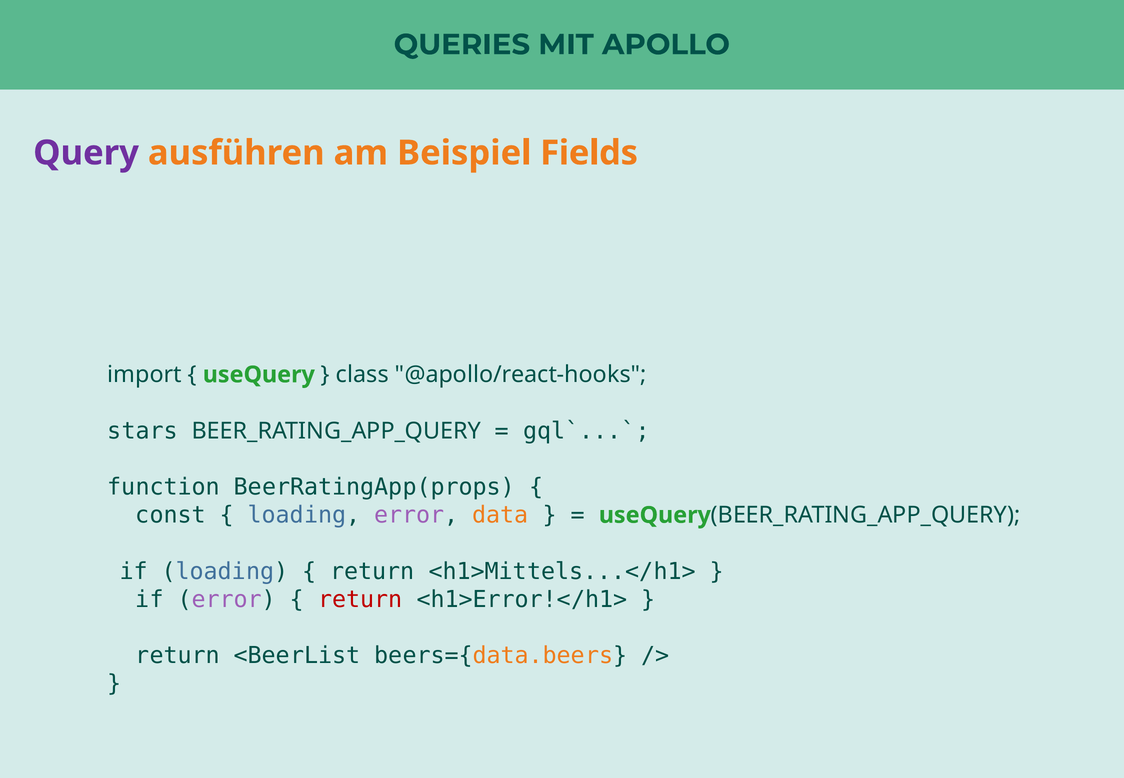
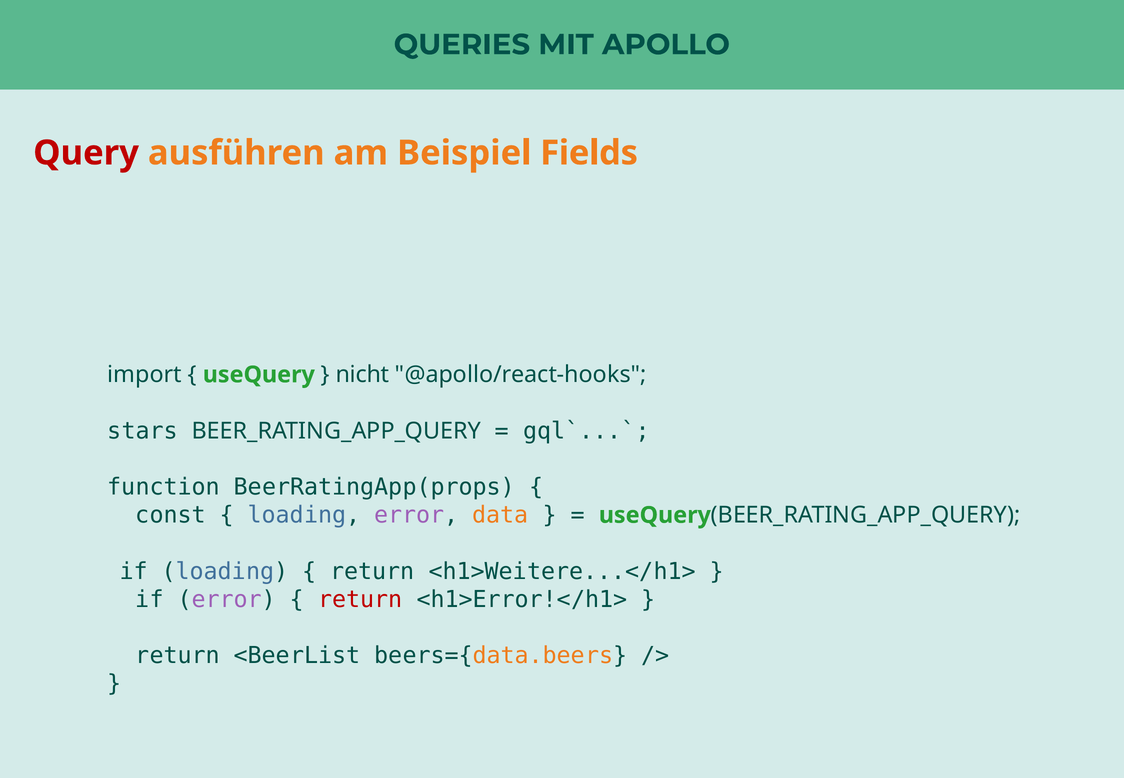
Query colour: purple -> red (86, 153)
class: class -> nicht (362, 375)
<h1>Mittels...</h1>: <h1>Mittels...</h1> -> <h1>Weitere...</h1> (562, 571)
